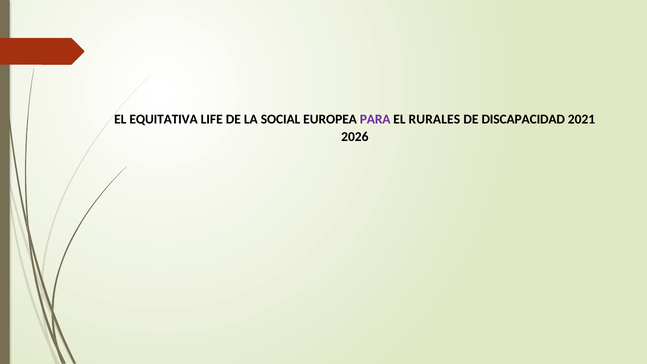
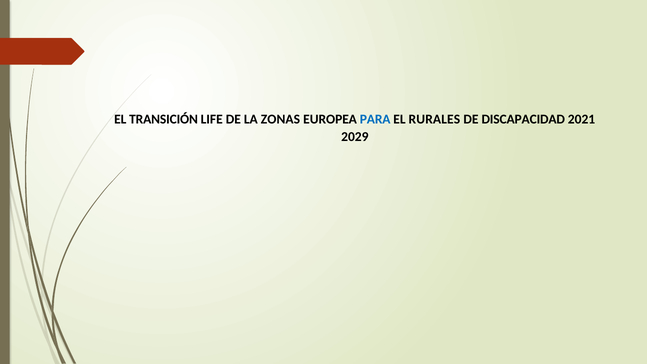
EQUITATIVA: EQUITATIVA -> TRANSICIÓN (164, 119)
SOCIAL: SOCIAL -> ZONAS (280, 119)
PARA colour: purple -> blue (375, 119)
2026: 2026 -> 2029 (355, 137)
